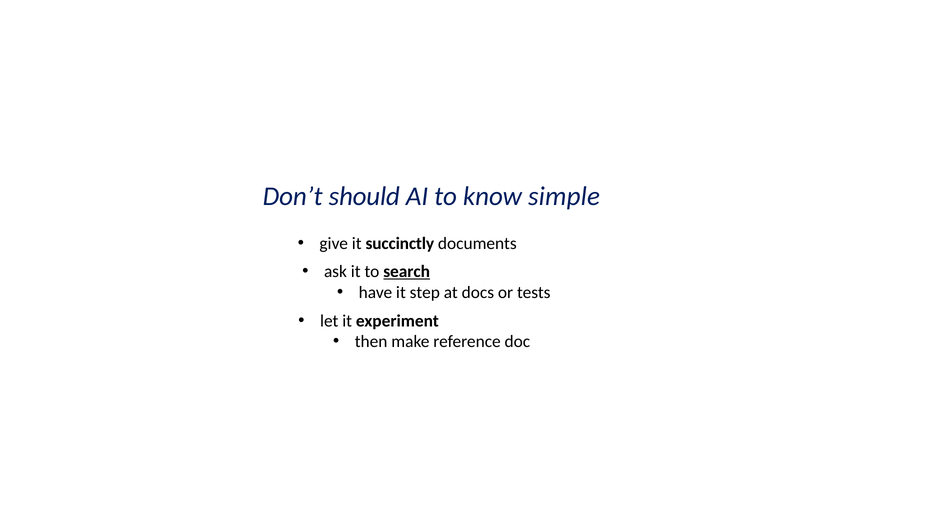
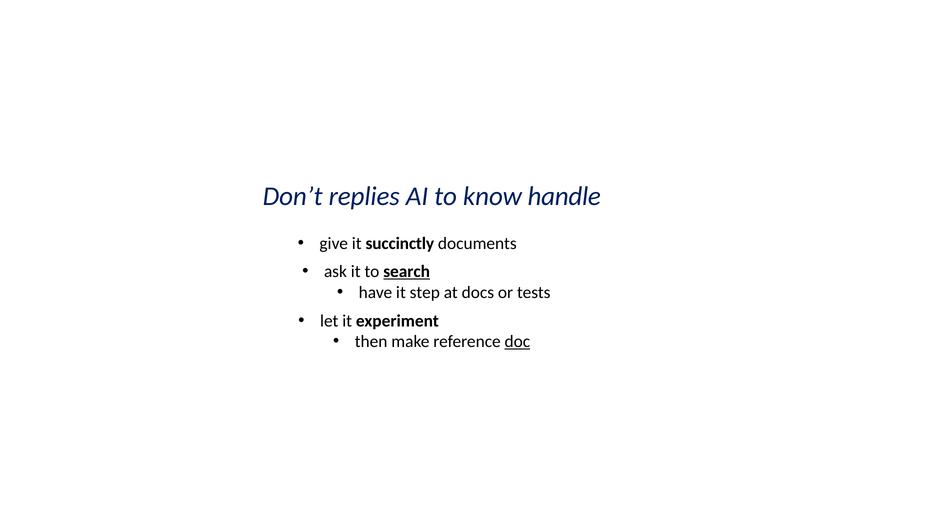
should: should -> replies (364, 196)
simple: simple -> handle (564, 196)
doc underline: none -> present (517, 342)
